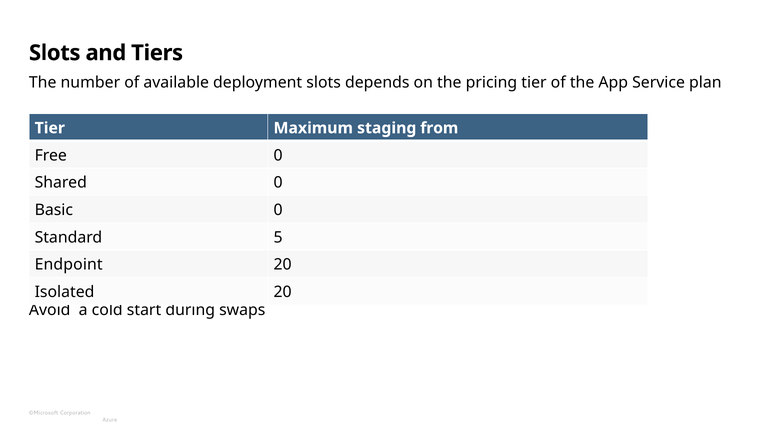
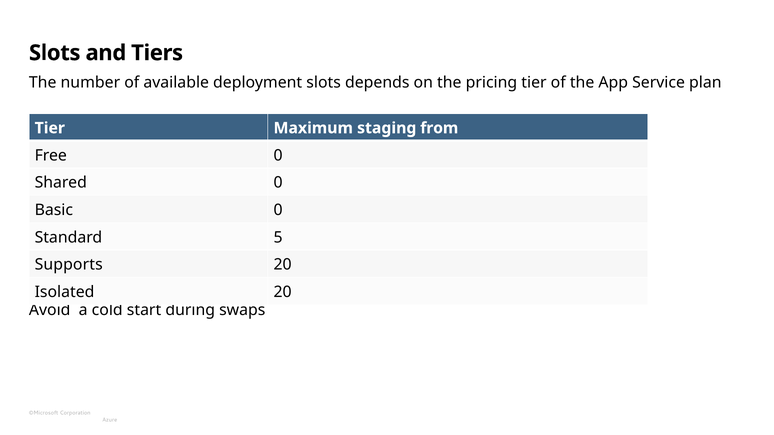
Endpoint: Endpoint -> Supports (69, 265)
